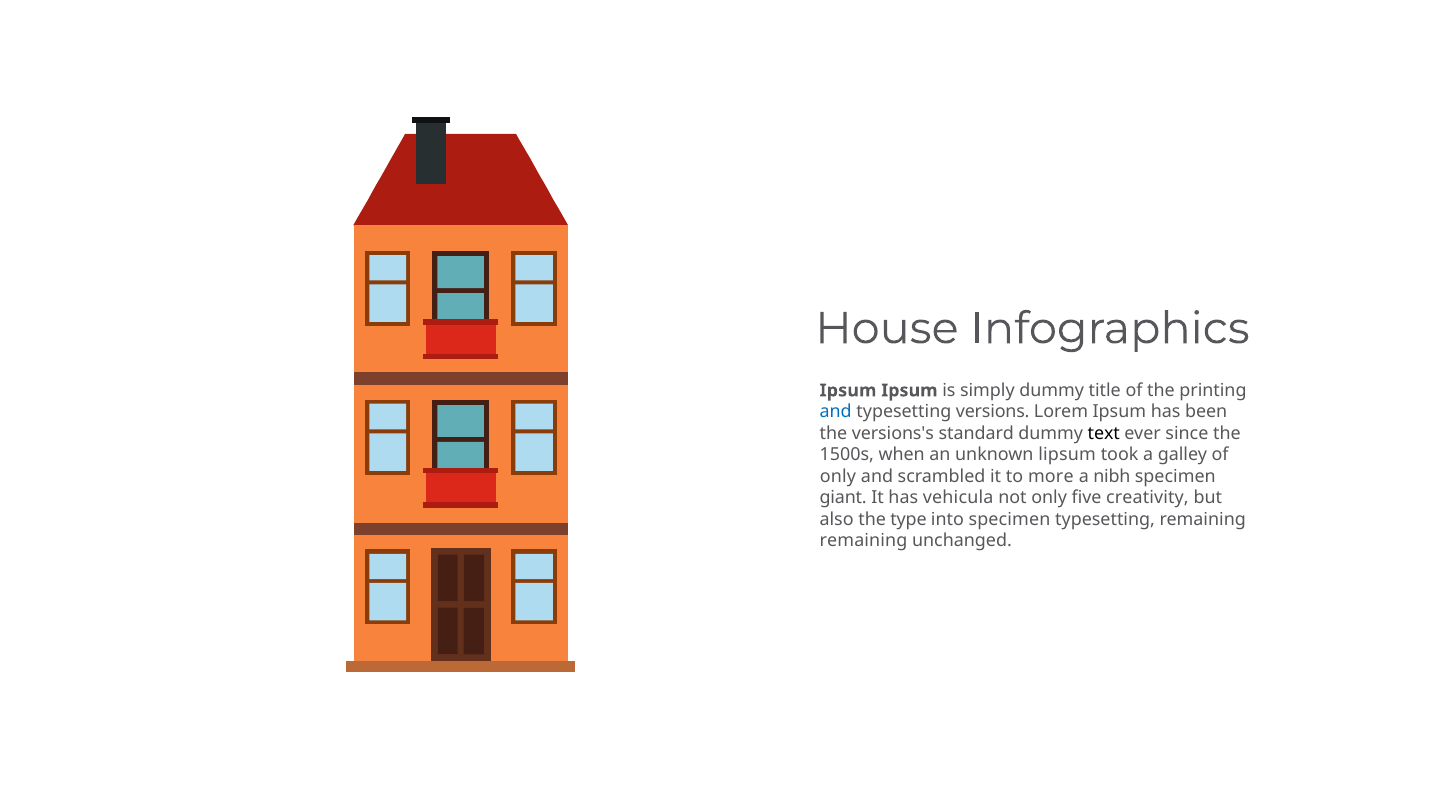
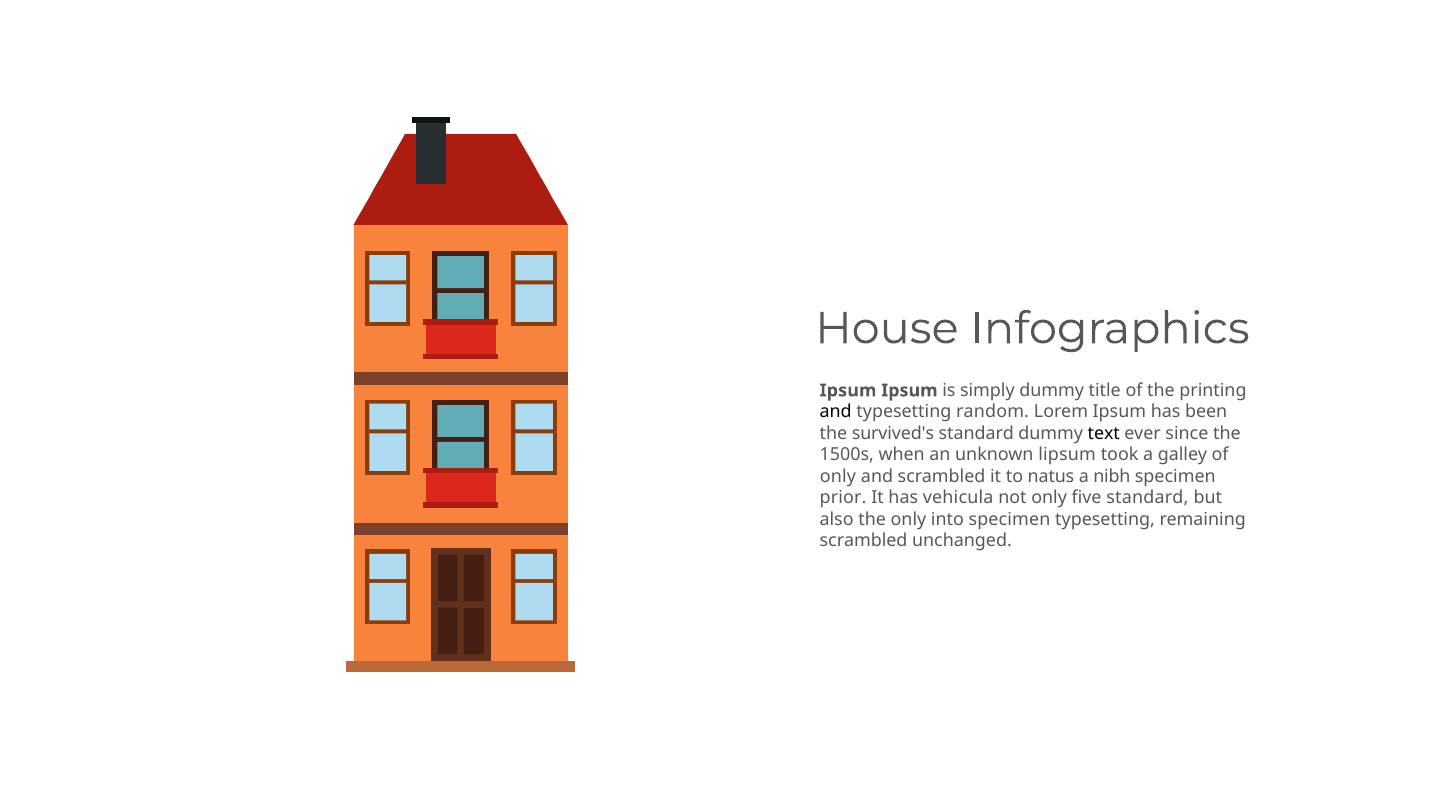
and colour: blue -> black (836, 412)
versions: versions -> random (993, 412)
versions's: versions's -> survived's (893, 434)
more: more -> natus (1051, 477)
giant: giant -> prior (843, 498)
five creativity: creativity -> standard (1147, 498)
the type: type -> only (908, 520)
remaining: remaining -> scrambled (864, 541)
